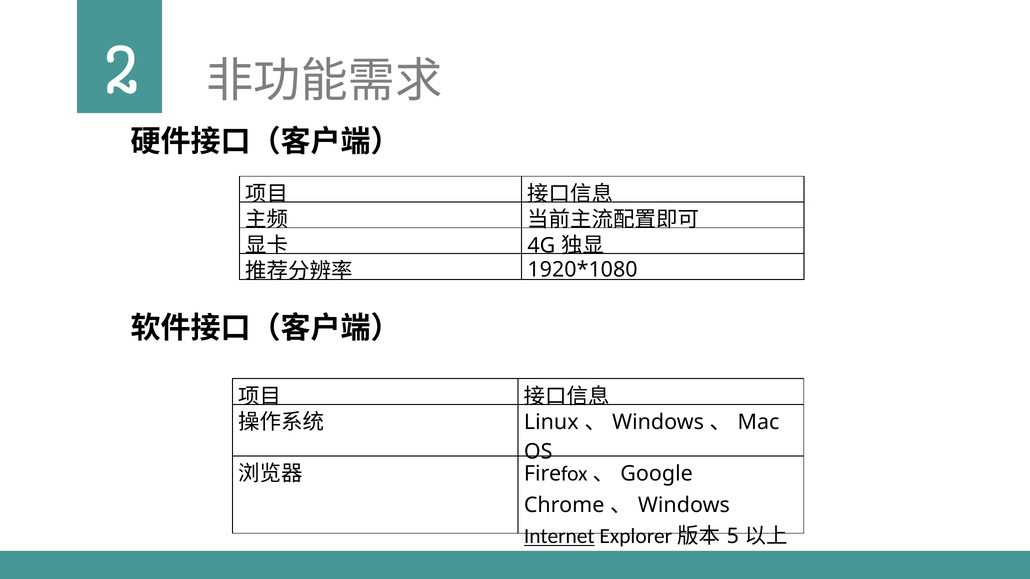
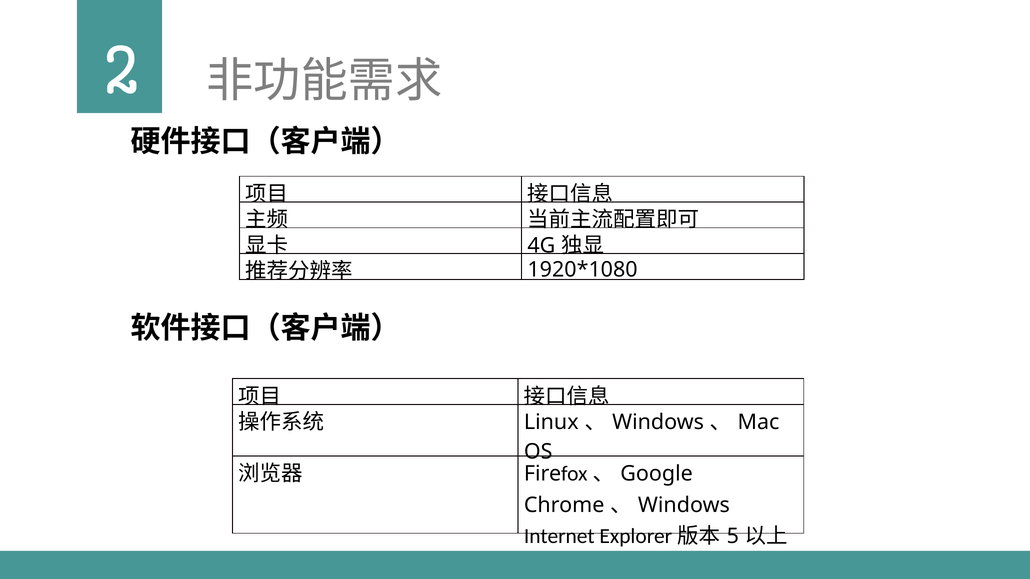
Internet underline: present -> none (559, 537)
